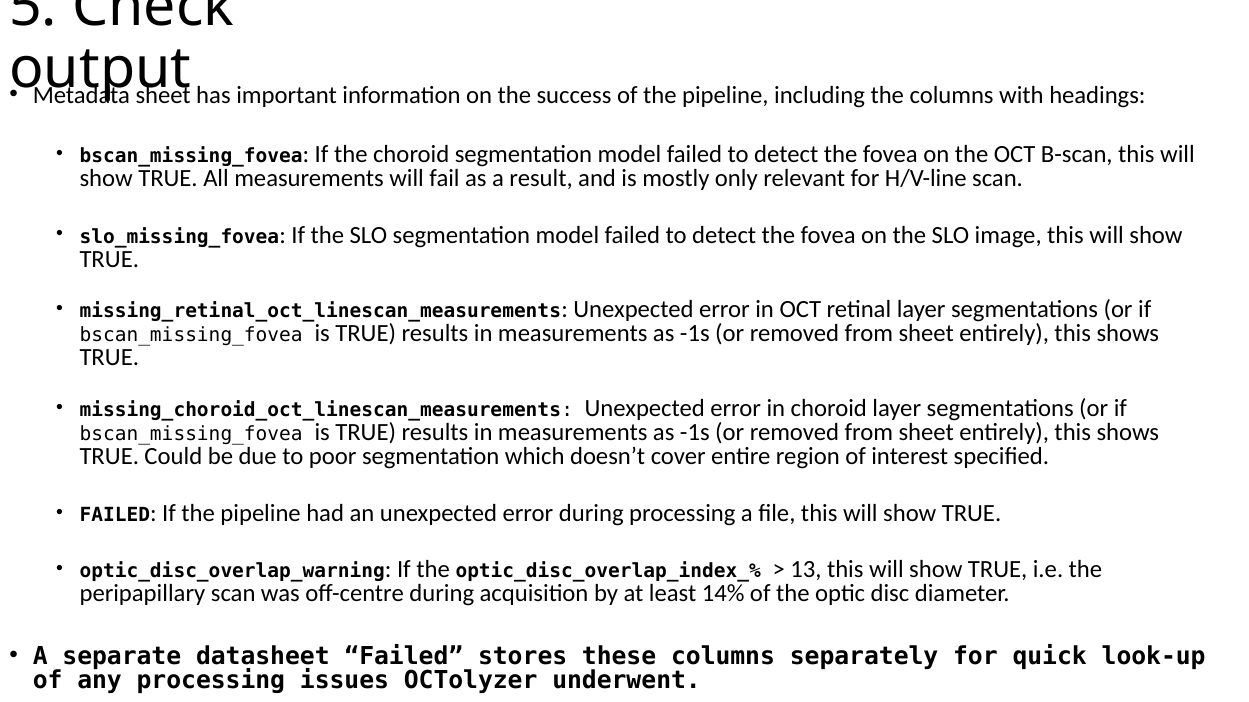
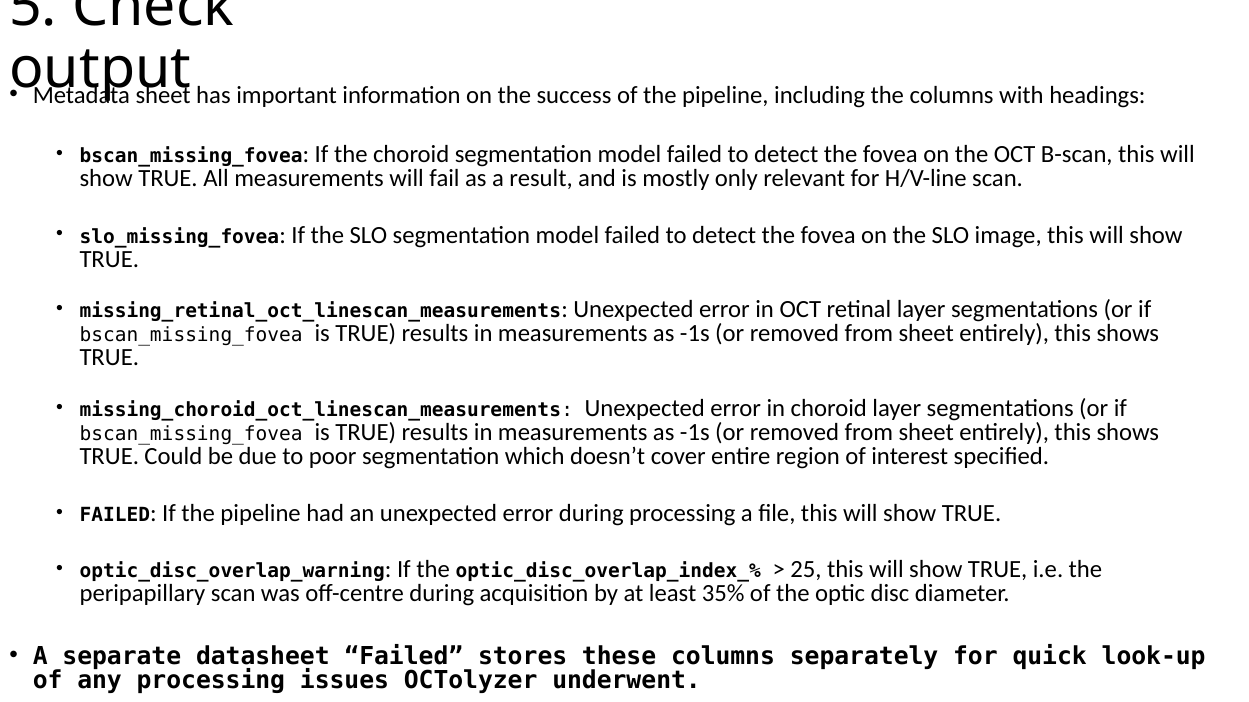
13: 13 -> 25 (806, 570)
14%: 14% -> 35% (723, 594)
